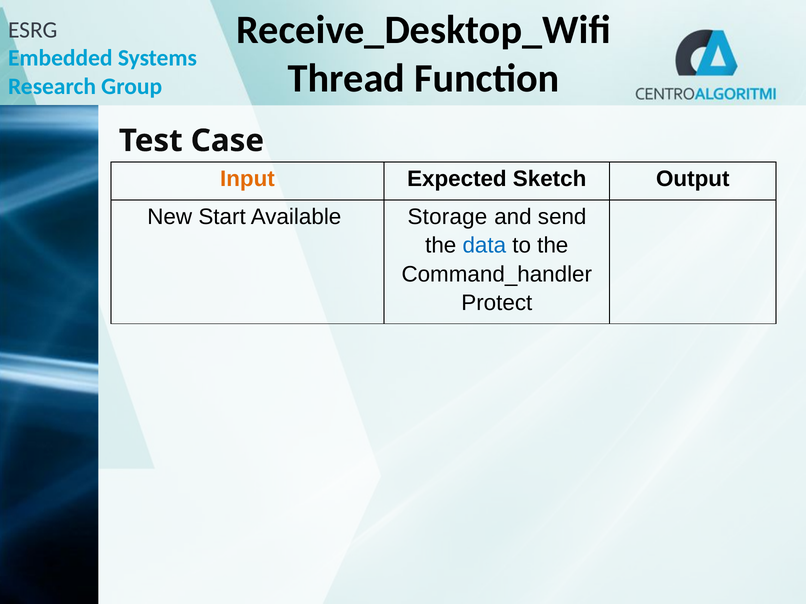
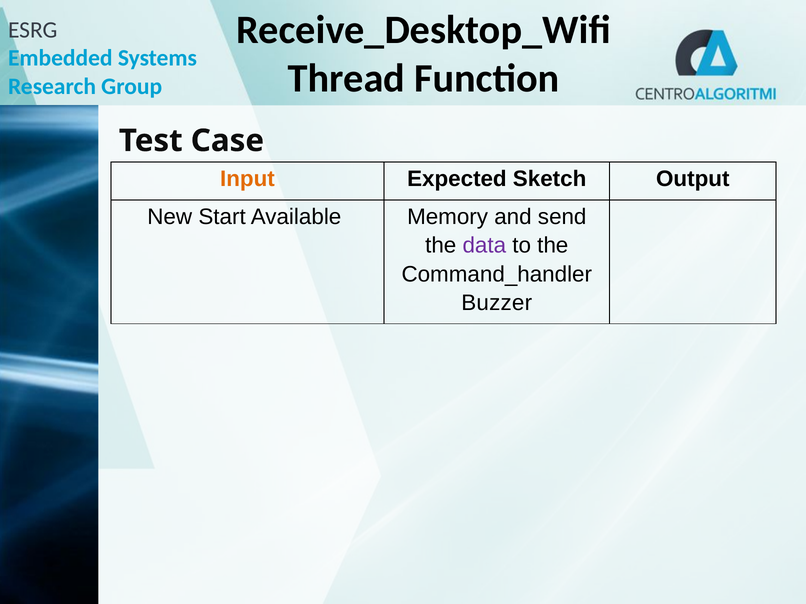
Storage: Storage -> Memory (448, 217)
data colour: blue -> purple (484, 246)
Protect: Protect -> Buzzer (497, 303)
